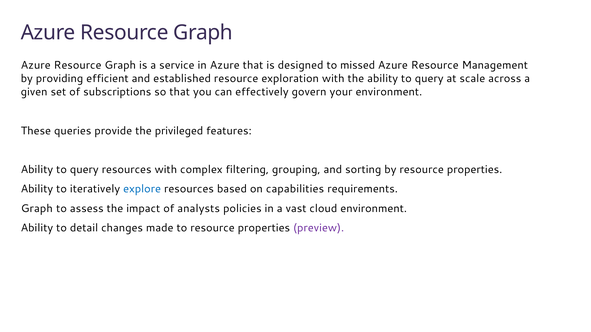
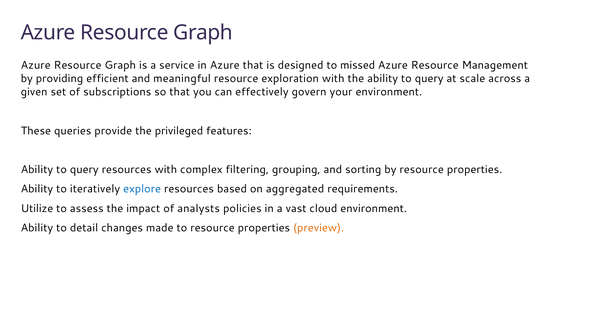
established: established -> meaningful (182, 79)
capabilities: capabilities -> aggregated (295, 189)
Graph: Graph -> Utilize (37, 209)
preview colour: purple -> orange (319, 228)
